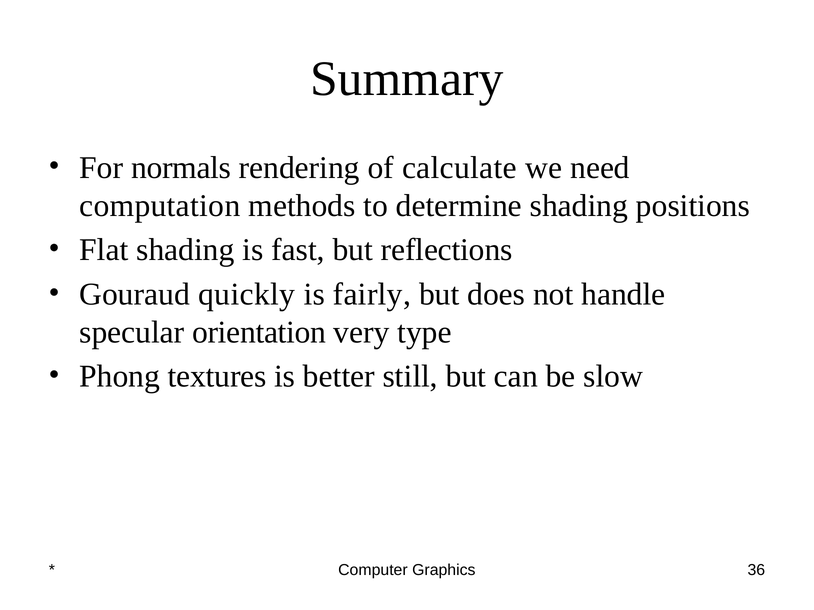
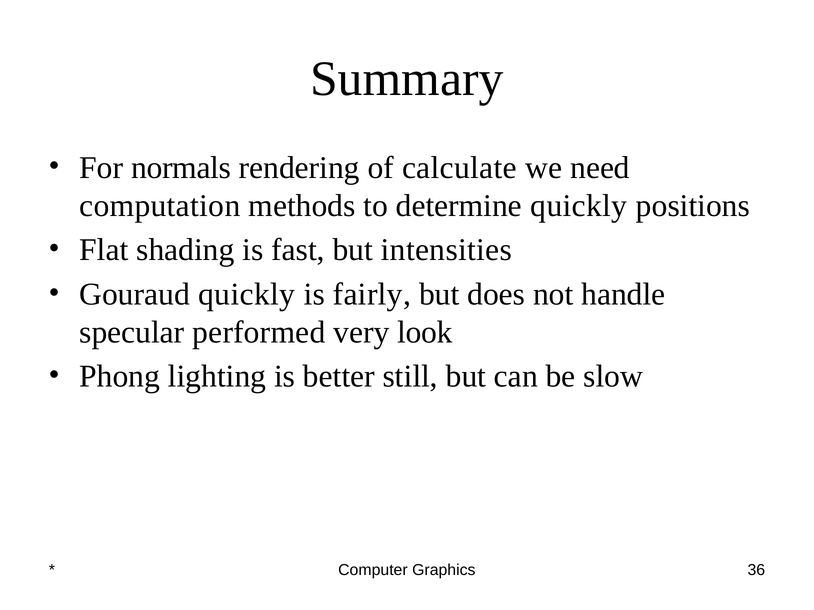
determine shading: shading -> quickly (579, 206)
reflections: reflections -> intensities (446, 250)
orientation: orientation -> performed (259, 332)
type: type -> look (425, 332)
textures: textures -> lighting (217, 377)
